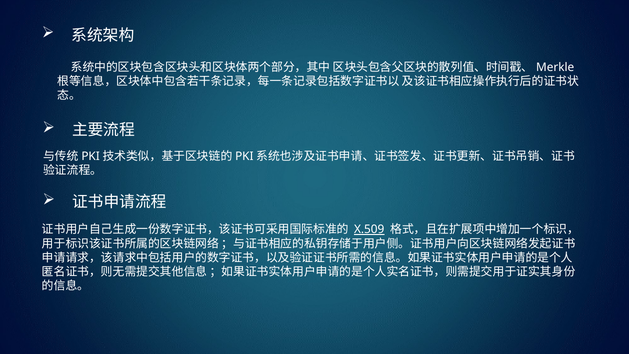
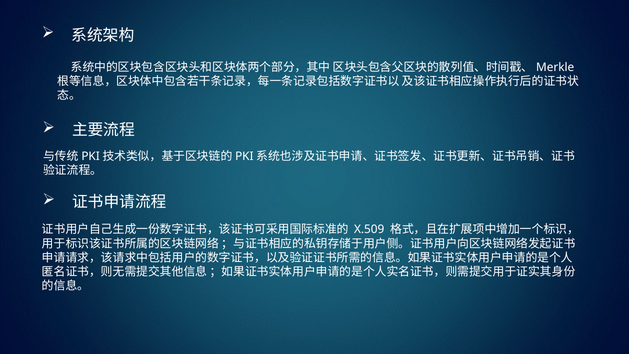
X.509 underline: present -> none (369, 229)
